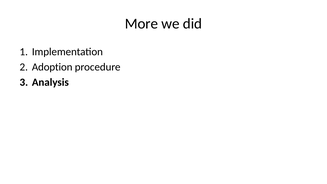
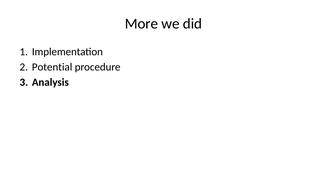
Adoption: Adoption -> Potential (52, 67)
